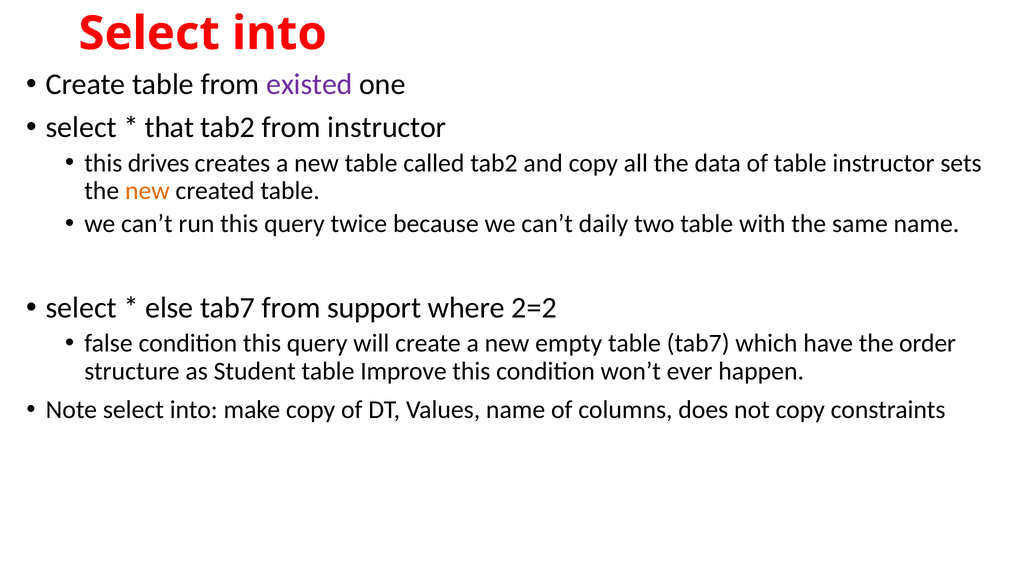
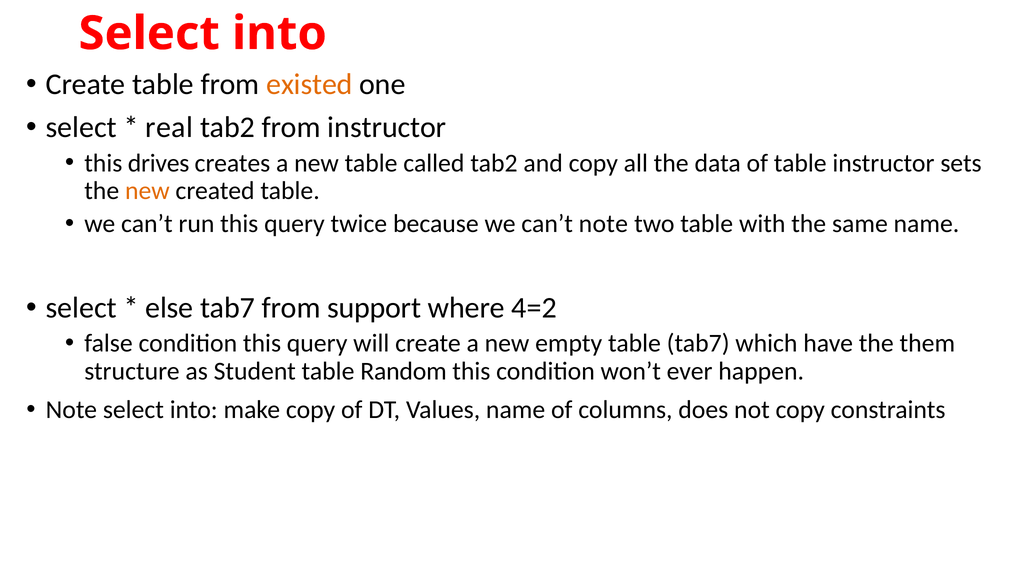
existed colour: purple -> orange (309, 84)
that: that -> real (169, 128)
can’t daily: daily -> note (603, 224)
2=2: 2=2 -> 4=2 (534, 308)
order: order -> them (927, 344)
Improve: Improve -> Random (404, 371)
